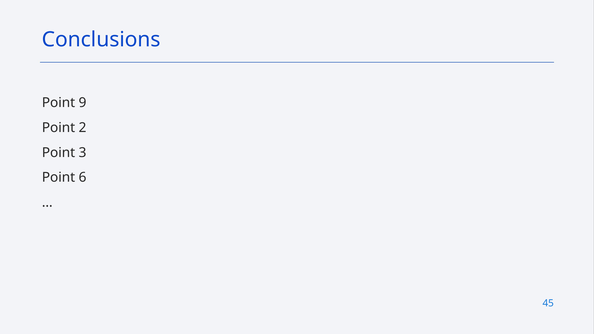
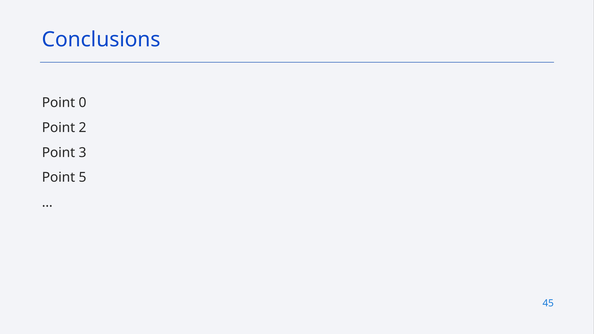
9: 9 -> 0 (83, 103)
6: 6 -> 5 (83, 178)
